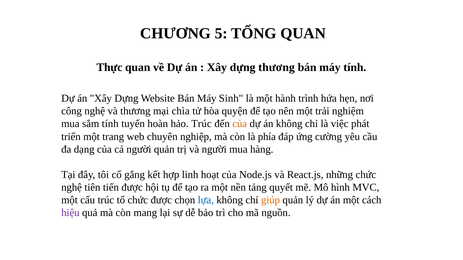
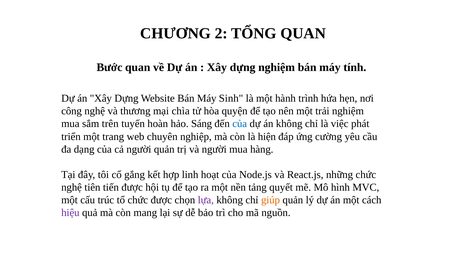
5: 5 -> 2 (221, 33)
Thực: Thực -> Bước (109, 68)
dựng thương: thương -> nghiệm (277, 68)
sắm tính: tính -> trên (110, 124)
hảo Trúc: Trúc -> Sáng (202, 124)
của colour: orange -> blue (240, 124)
phía: phía -> hiện (267, 137)
lựa colour: blue -> purple (206, 200)
